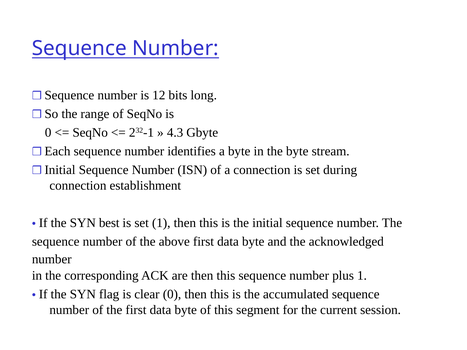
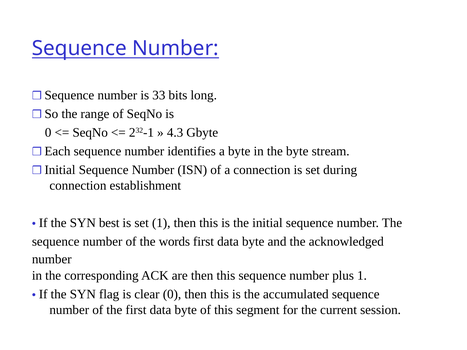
12: 12 -> 33 (159, 95)
above: above -> words (174, 242)
